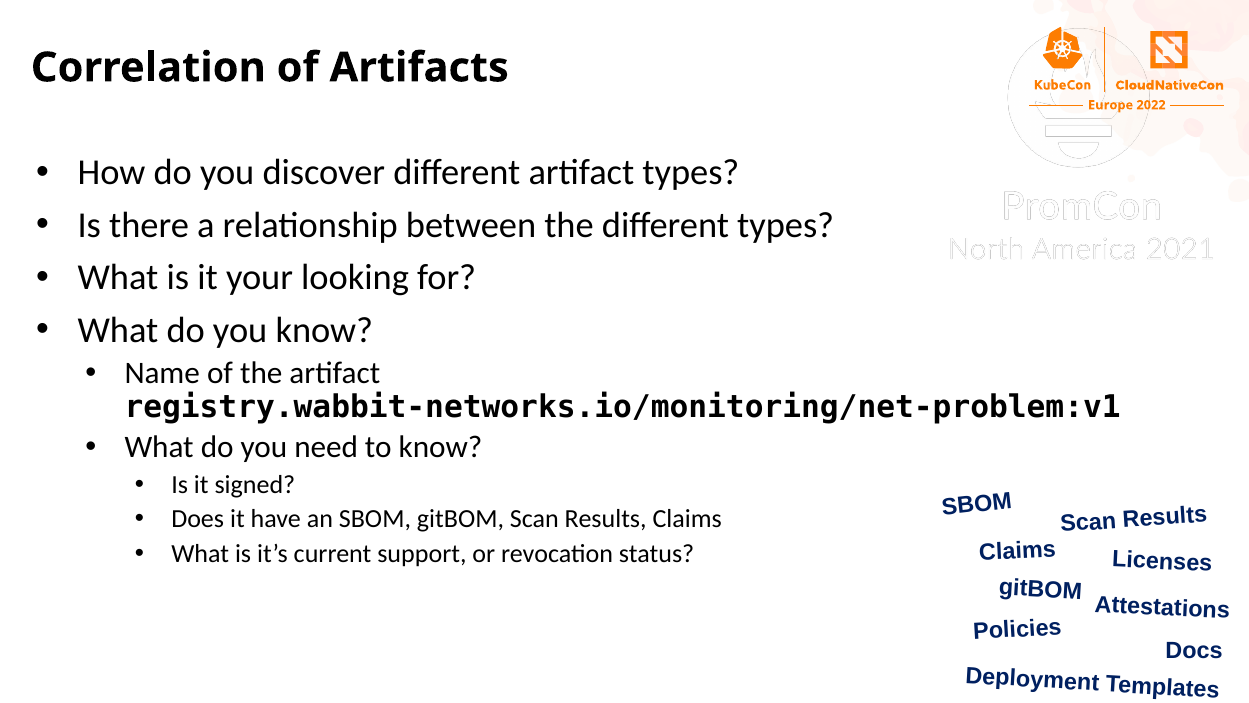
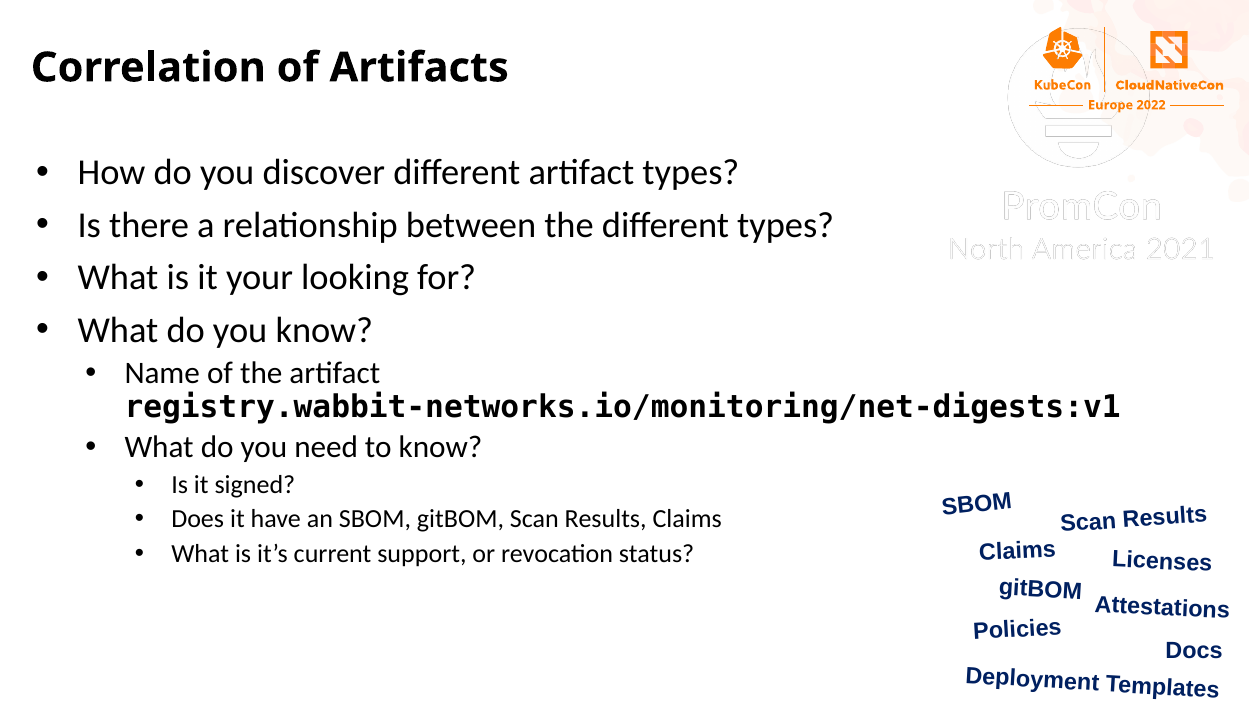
registry.wabbit-networks.io/monitoring/net-problem:v1: registry.wabbit-networks.io/monitoring/net-problem:v1 -> registry.wabbit-networks.io/monitoring/net-digests:v1 (623, 407)
